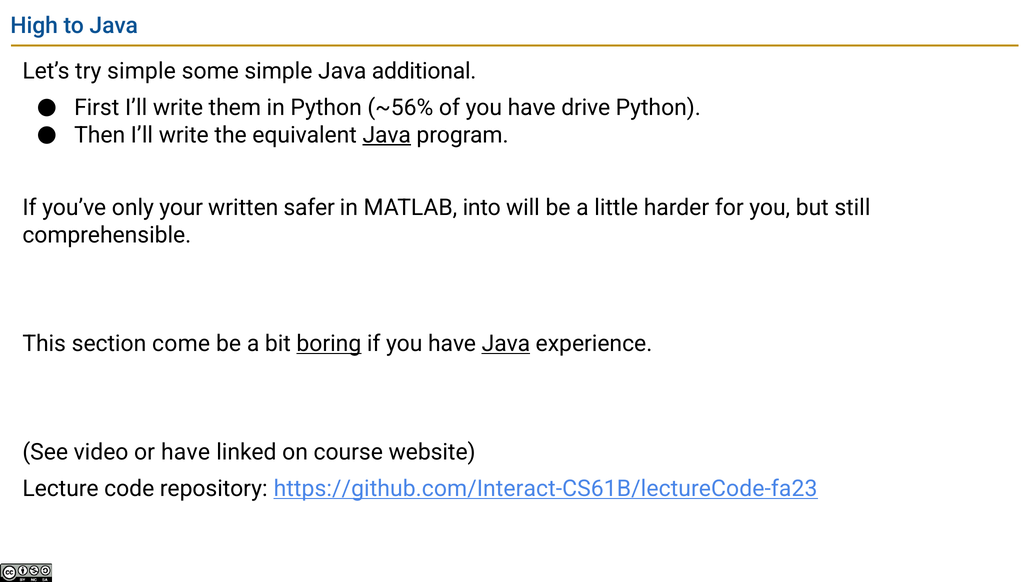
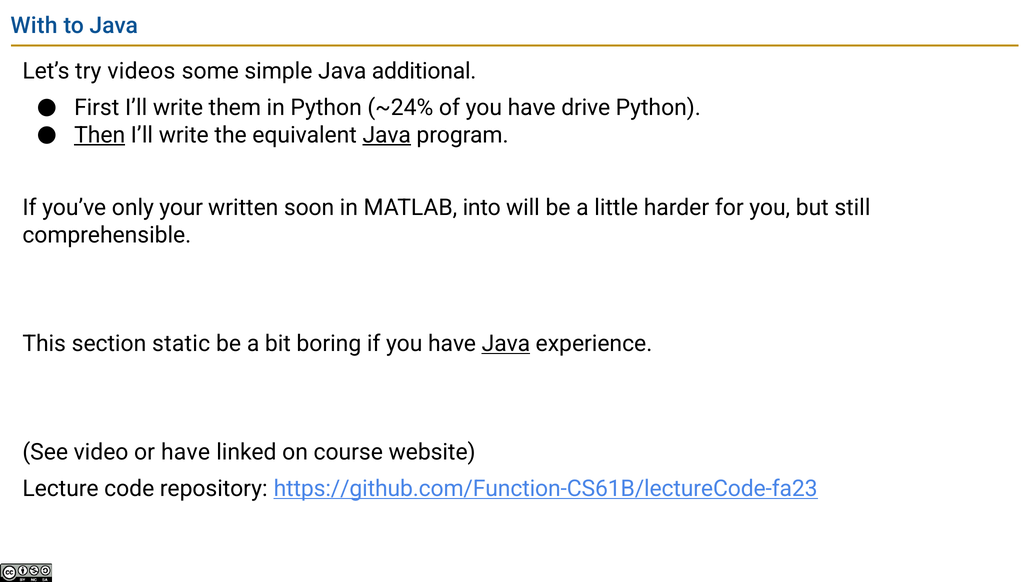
High: High -> With (34, 26)
try simple: simple -> videos (141, 71)
~56%: ~56% -> ~24% (400, 107)
Then underline: none -> present (100, 135)
safer: safer -> soon (309, 207)
come: come -> static (181, 343)
boring underline: present -> none (329, 343)
https://github.com/Interact-CS61B/lectureCode-fa23: https://github.com/Interact-CS61B/lectureCode-fa23 -> https://github.com/Function-CS61B/lectureCode-fa23 (546, 488)
